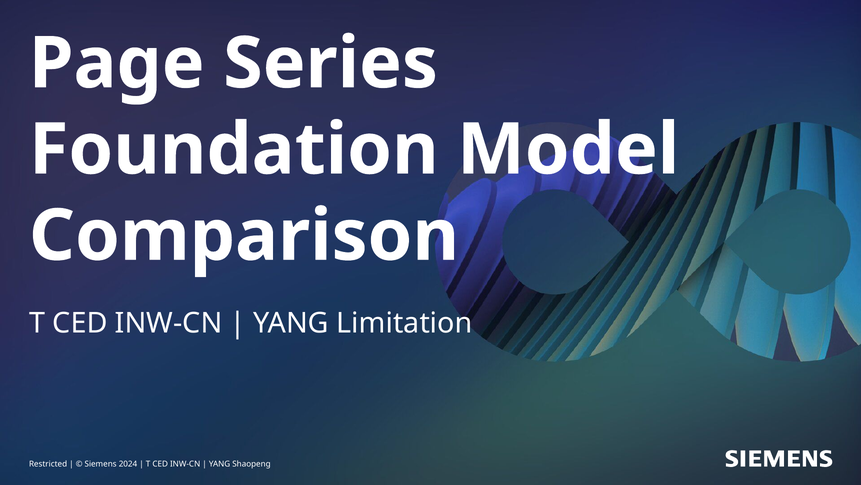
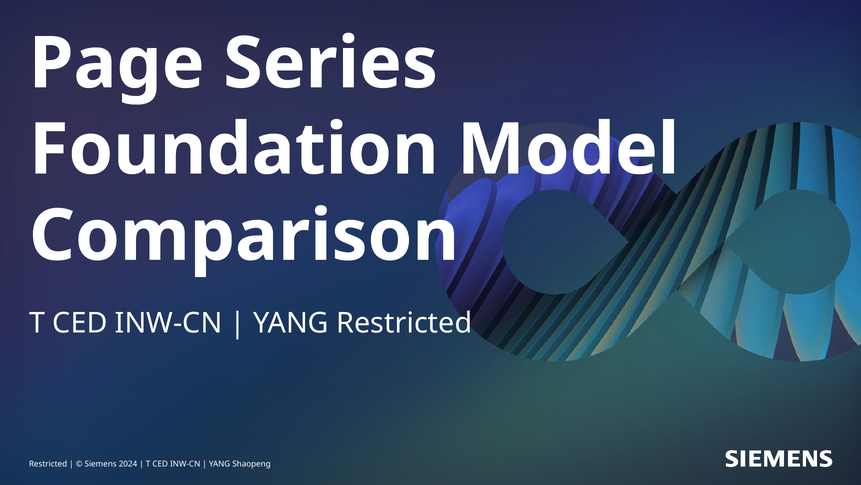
YANG Limitation: Limitation -> Restricted (404, 323)
